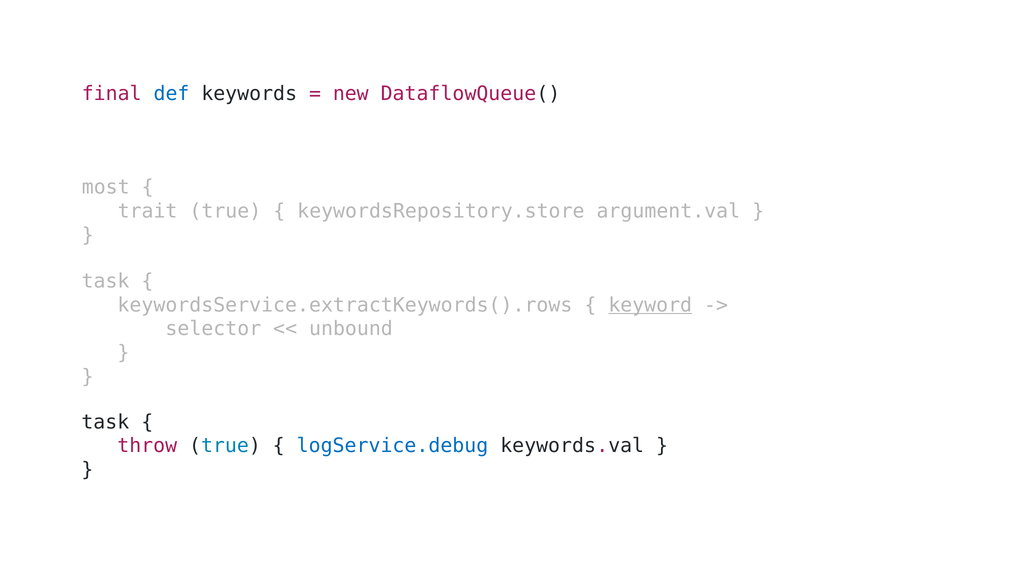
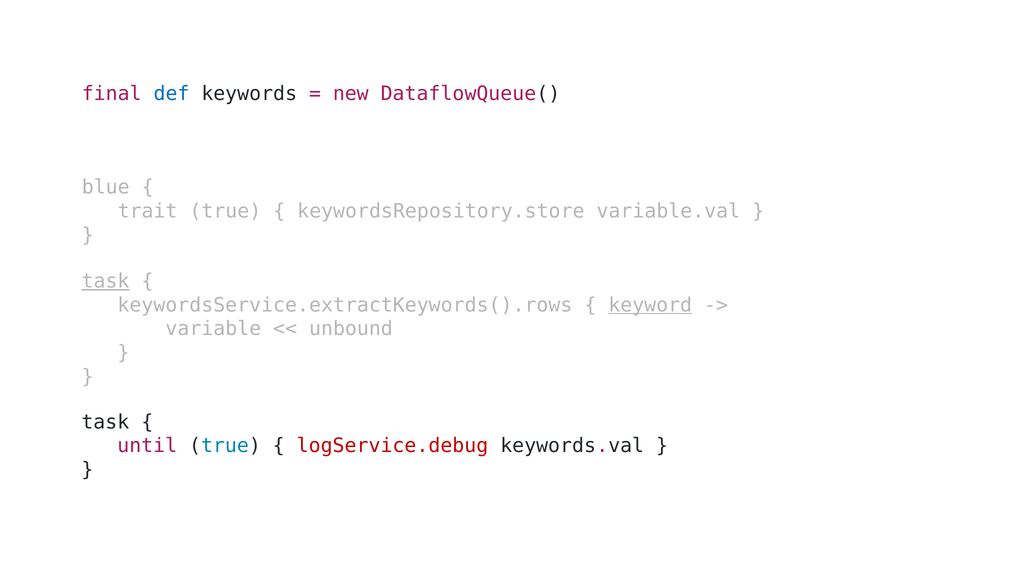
most: most -> blue (106, 187)
argument.val: argument.val -> variable.val (668, 211)
task underline: none -> present (106, 281)
selector: selector -> variable (213, 328)
throw: throw -> until (147, 445)
logService.debug colour: blue -> red (392, 445)
